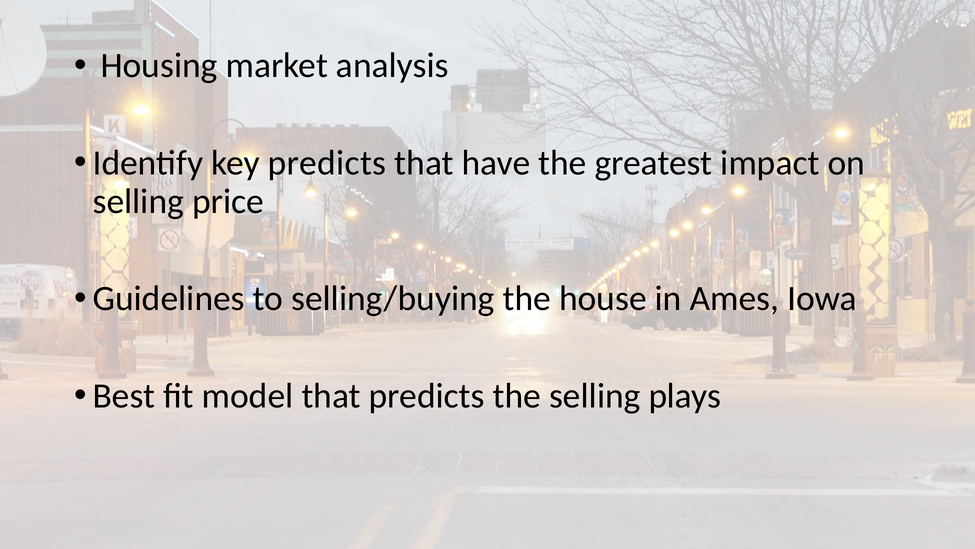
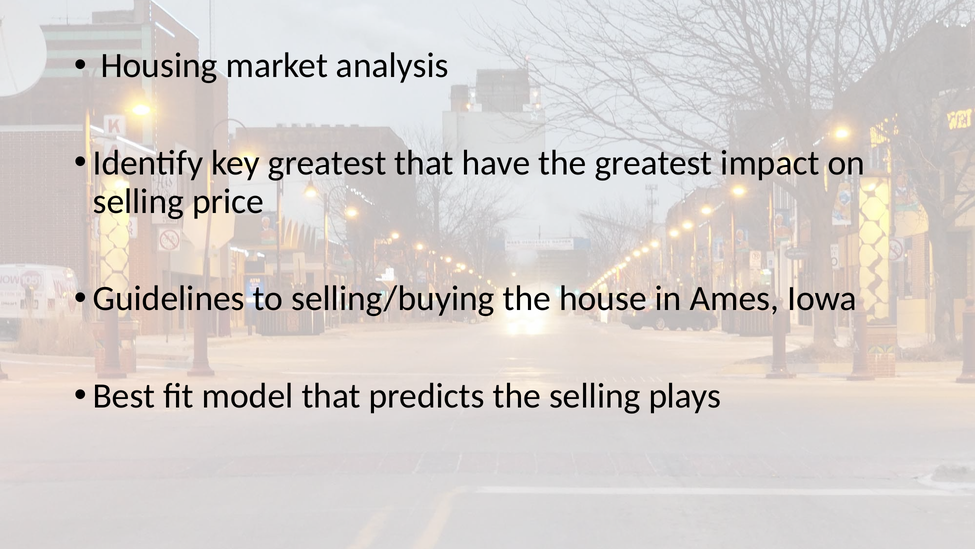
key predicts: predicts -> greatest (327, 163)
